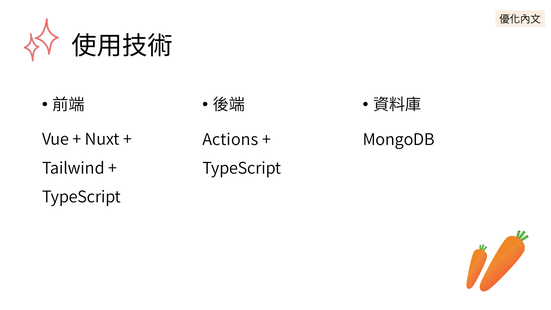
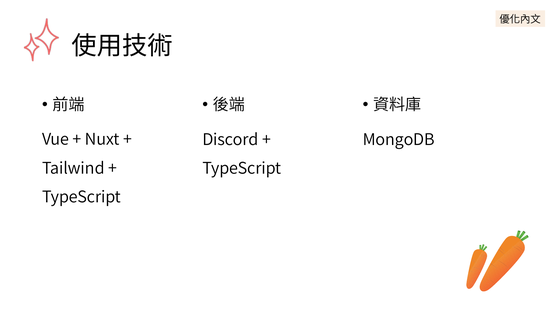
Actions: Actions -> Discord (230, 140)
